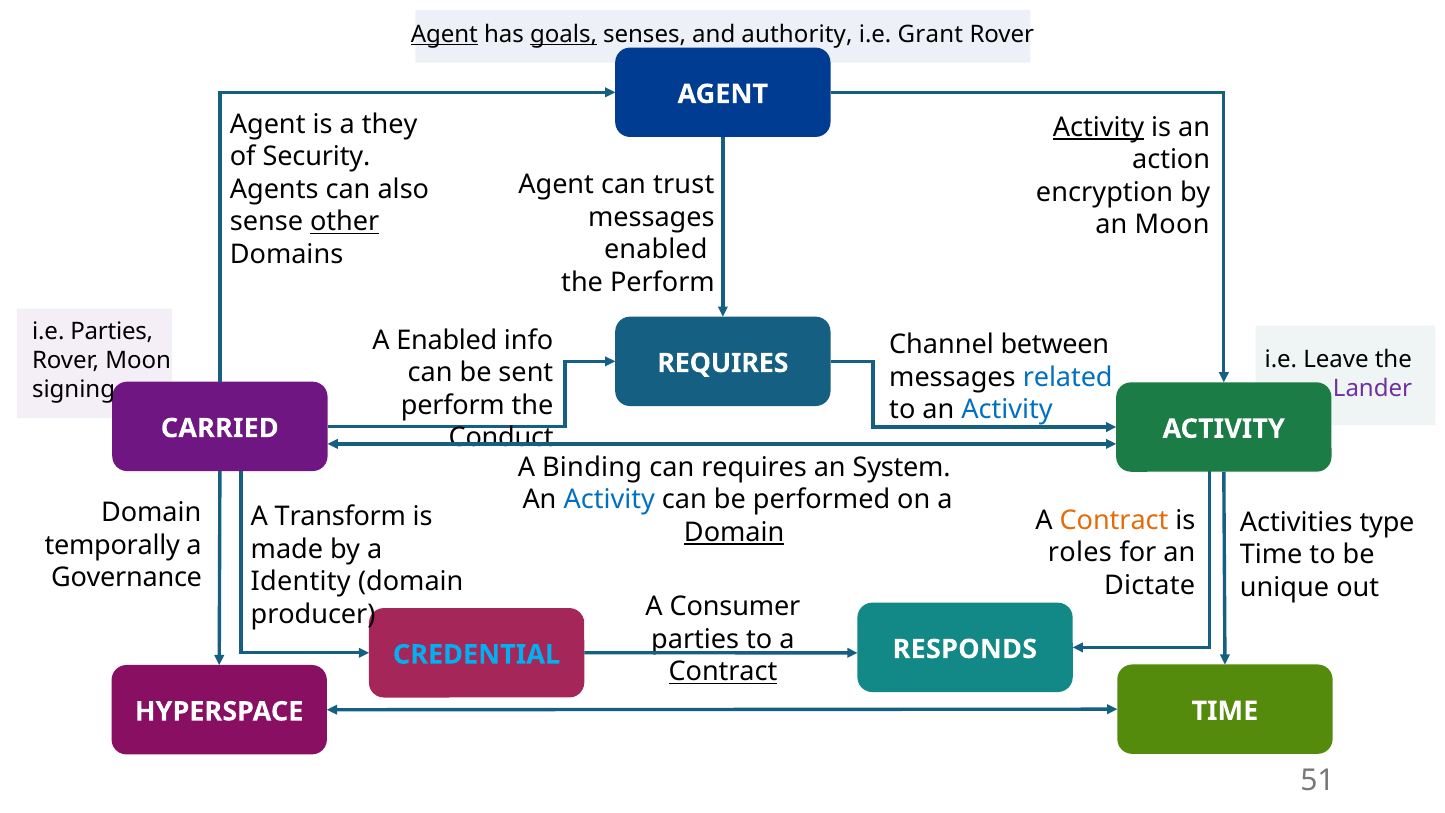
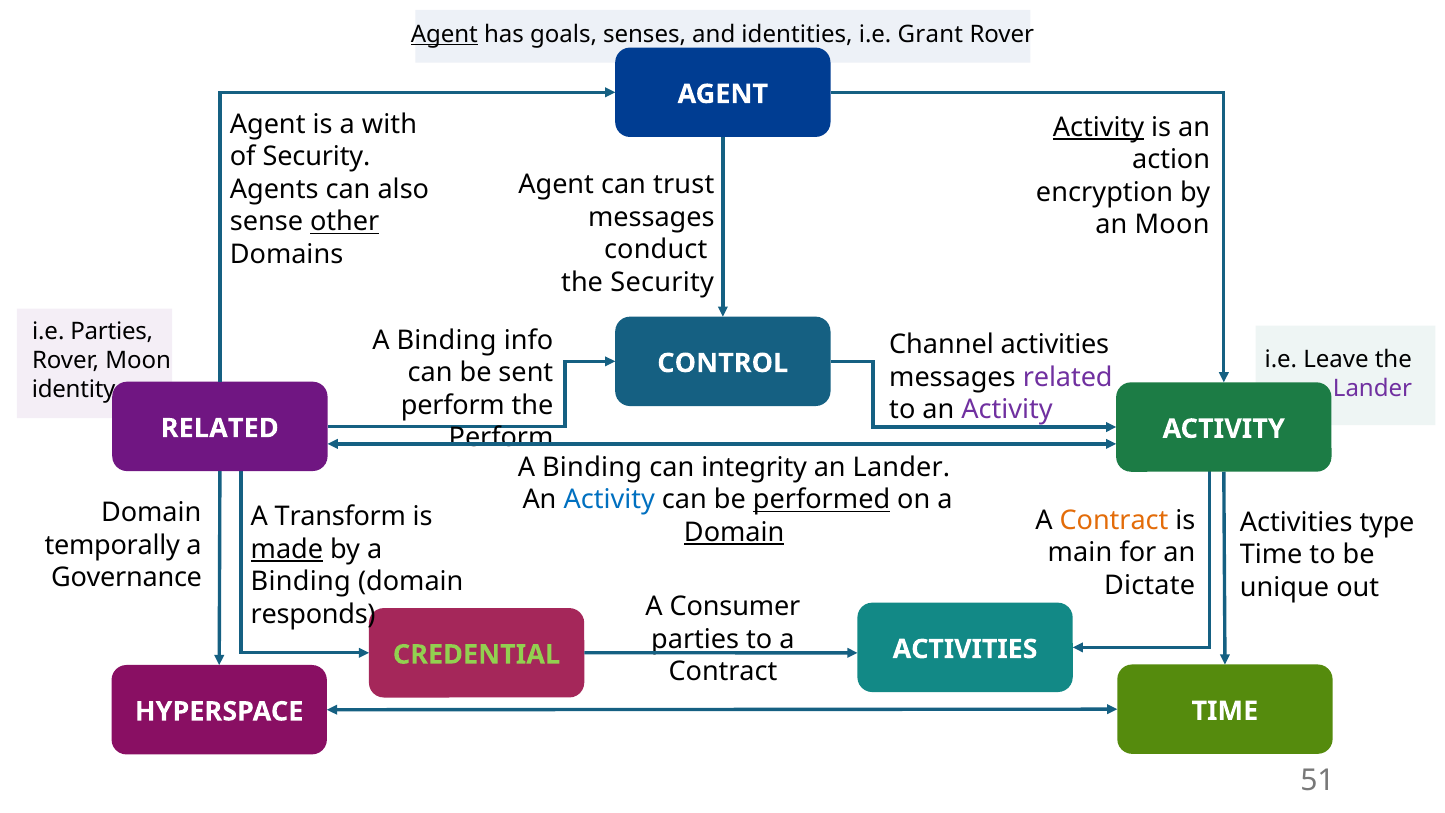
goals underline: present -> none (564, 34)
authority: authority -> identities (797, 34)
they: they -> with (389, 124)
enabled: enabled -> conduct (656, 250)
the Perform: Perform -> Security (662, 282)
Enabled: Enabled -> Binding (447, 340)
Channel between: between -> activities (1055, 345)
REQUIRES: REQUIRES -> CONTROL (723, 363)
related colour: blue -> purple (1068, 377)
signing: signing -> identity (74, 390)
Activity colour: blue -> purple (1007, 410)
CARRIED: CARRIED -> RELATED (220, 428)
Conduct: Conduct -> Perform (501, 438)
can requires: requires -> integrity (754, 467)
an System: System -> Lander (901, 467)
performed underline: none -> present (822, 500)
made underline: none -> present (287, 549)
roles: roles -> main (1080, 552)
Identity: Identity -> Binding (301, 582)
producer: producer -> responds (313, 614)
RESPONDS: RESPONDS -> ACTIVITIES (965, 649)
CREDENTIAL colour: light blue -> light green (476, 654)
Contract underline: present -> none (723, 672)
